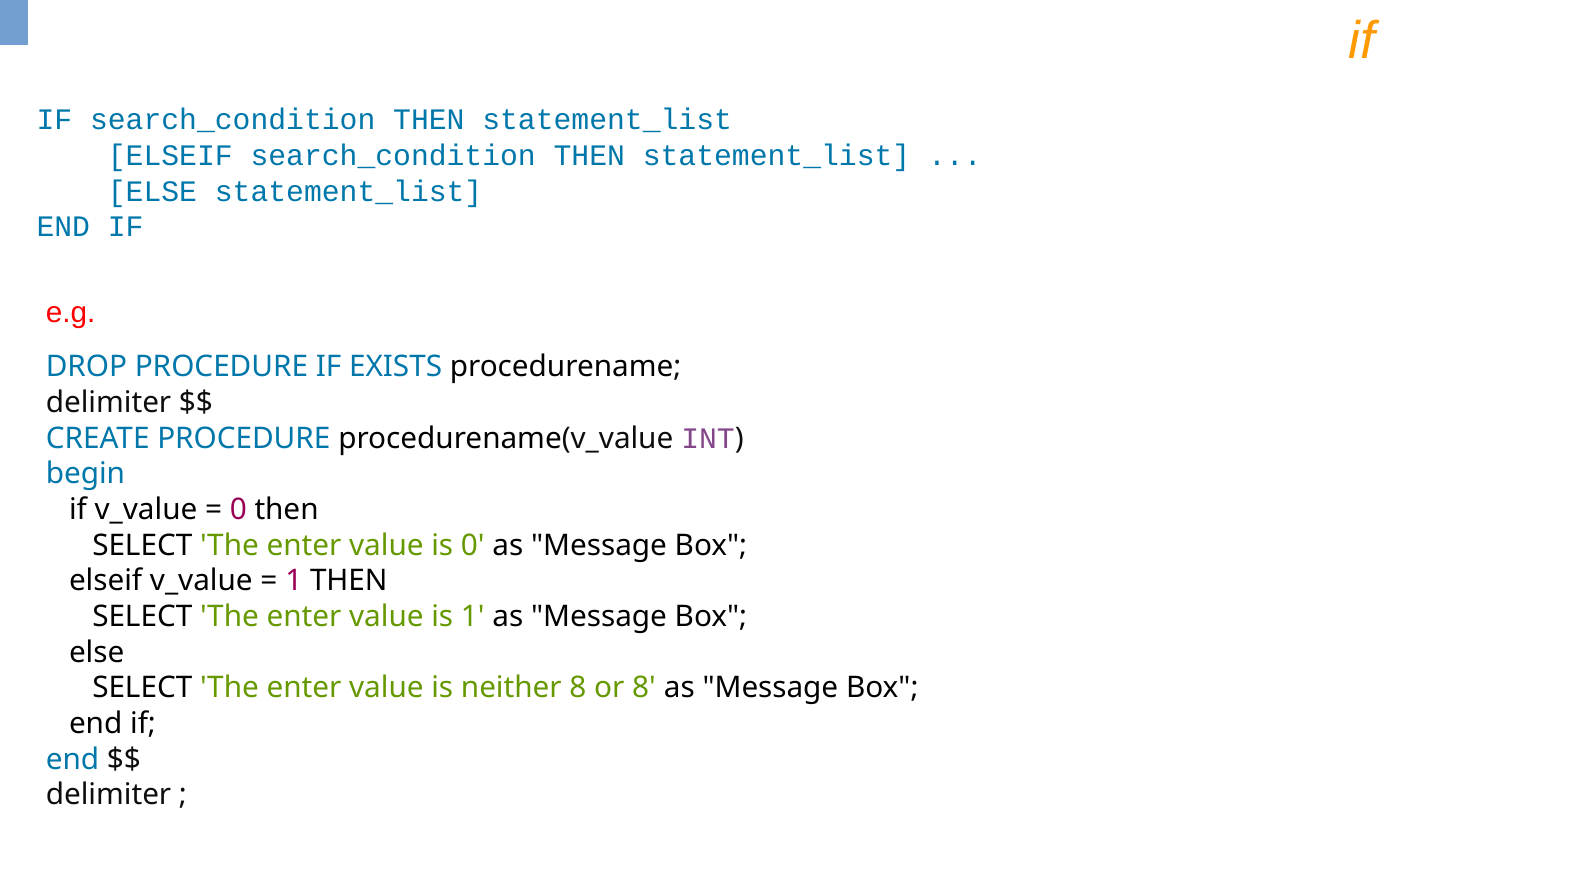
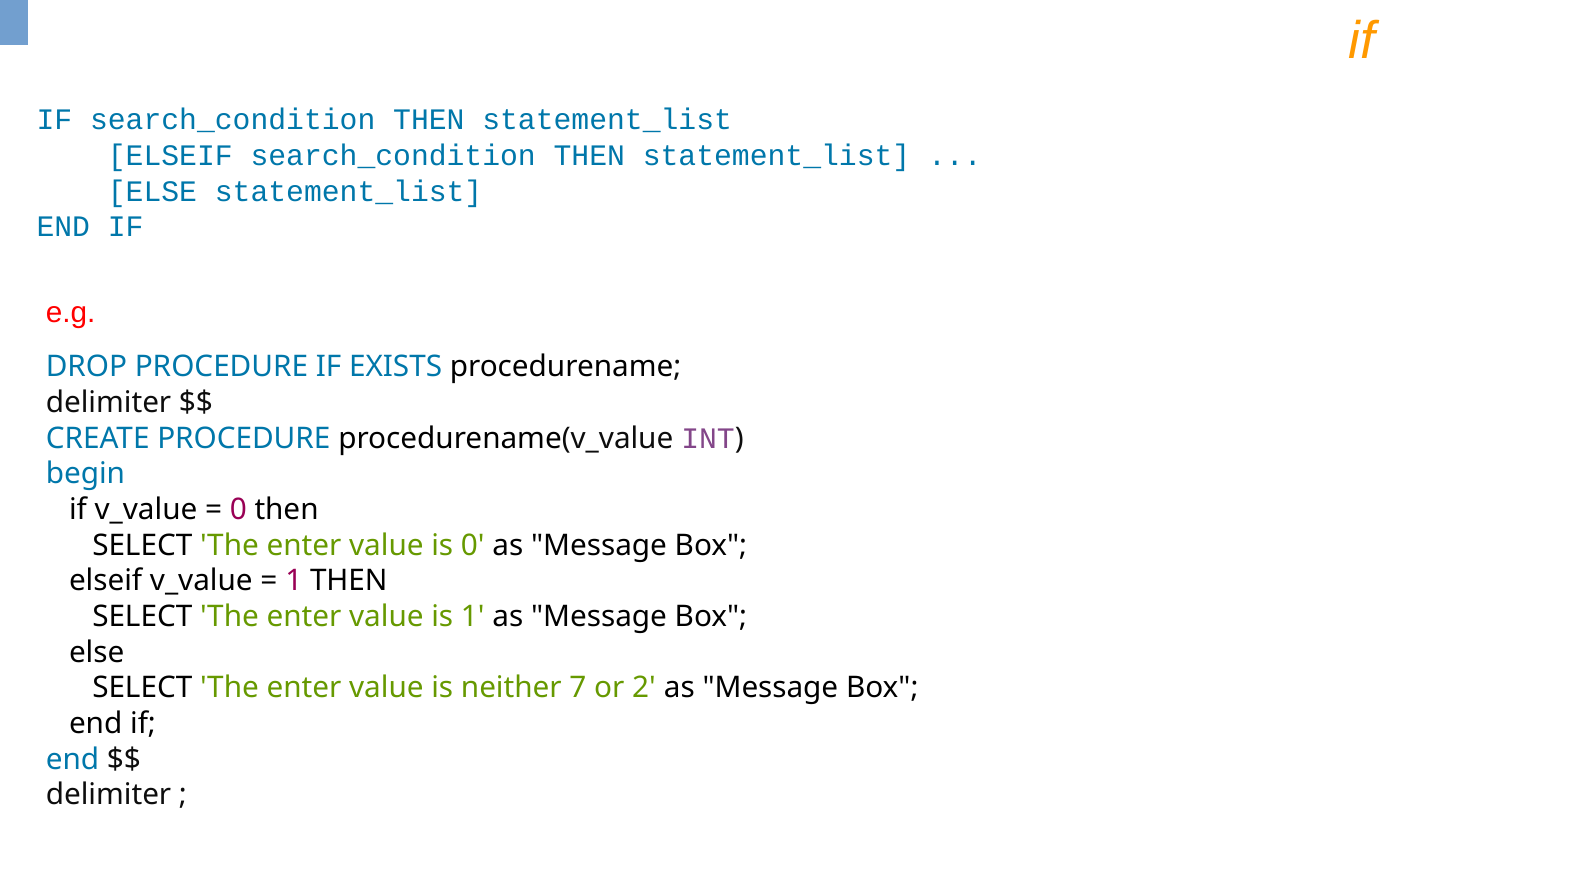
neither 8: 8 -> 7 (578, 688)
or 8: 8 -> 2 (644, 688)
